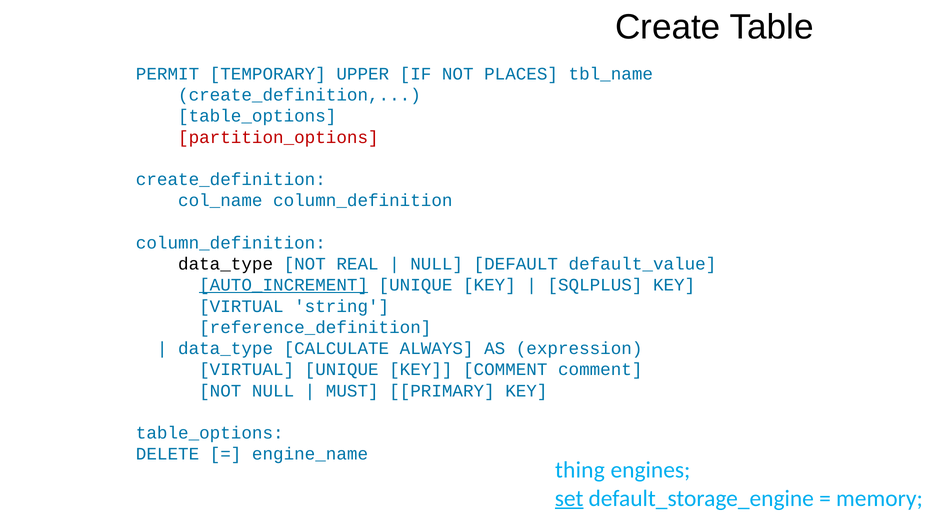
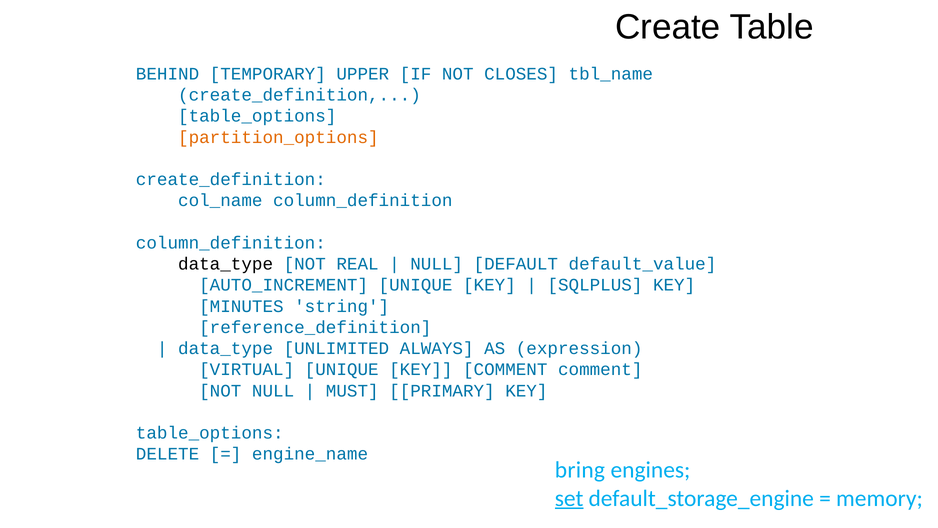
PERMIT: PERMIT -> BEHIND (168, 74)
PLACES: PLACES -> CLOSES (521, 74)
partition_options colour: red -> orange (278, 137)
AUTO_INCREMENT underline: present -> none (284, 285)
VIRTUAL: VIRTUAL -> MINUTES (241, 306)
CALCULATE: CALCULATE -> UNLIMITED (336, 348)
thing: thing -> bring (580, 470)
